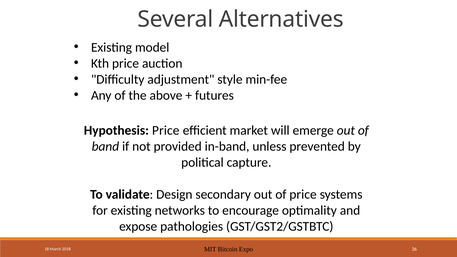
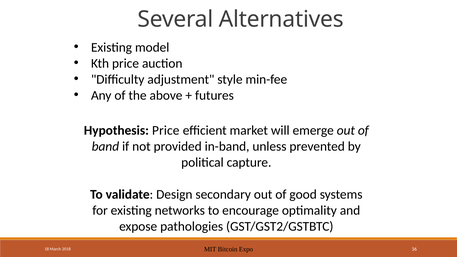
of price: price -> good (303, 195)
